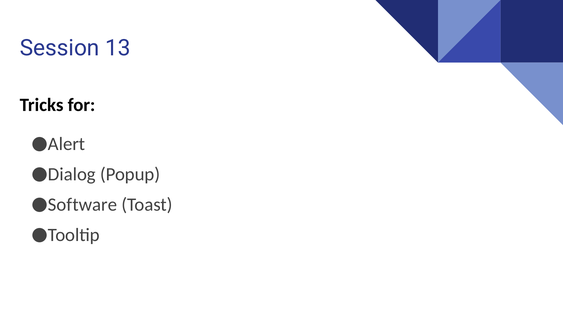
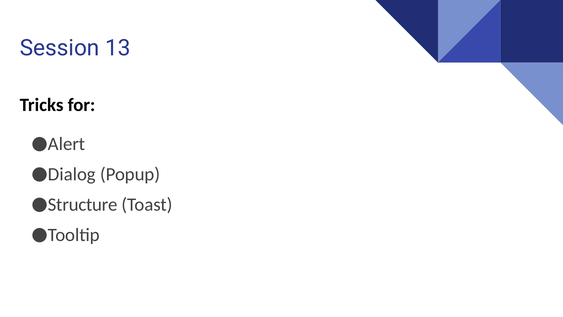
Software: Software -> Structure (83, 204)
